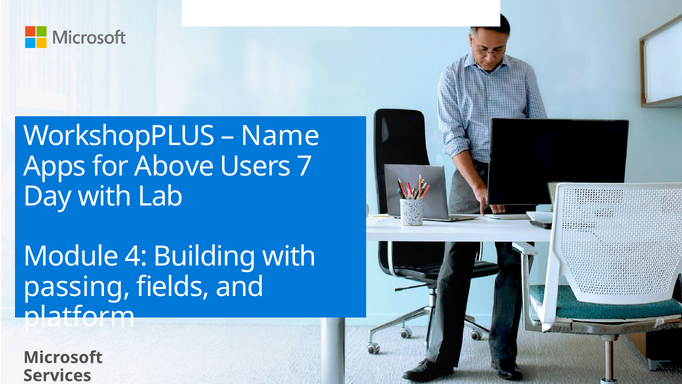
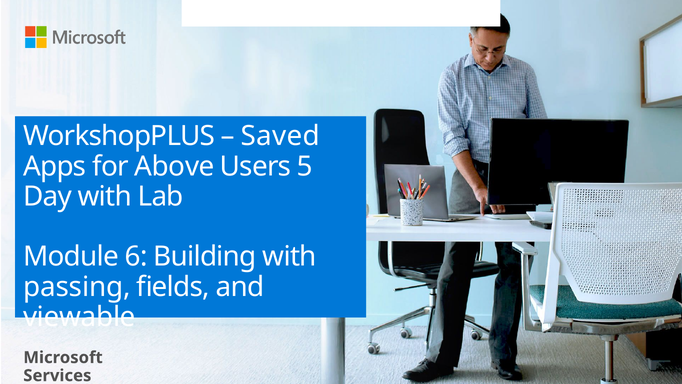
Name: Name -> Saved (280, 136)
7: 7 -> 5 (305, 166)
4: 4 -> 6 (136, 256)
platform: platform -> viewable (79, 317)
